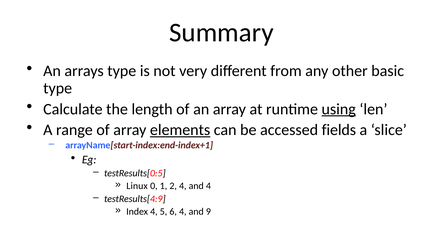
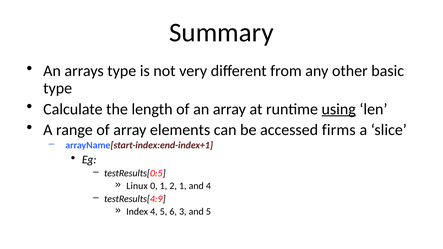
elements underline: present -> none (180, 130)
fields: fields -> firms (339, 130)
2 4: 4 -> 1 (183, 186)
6 4: 4 -> 3 (183, 212)
and 9: 9 -> 5 (208, 212)
